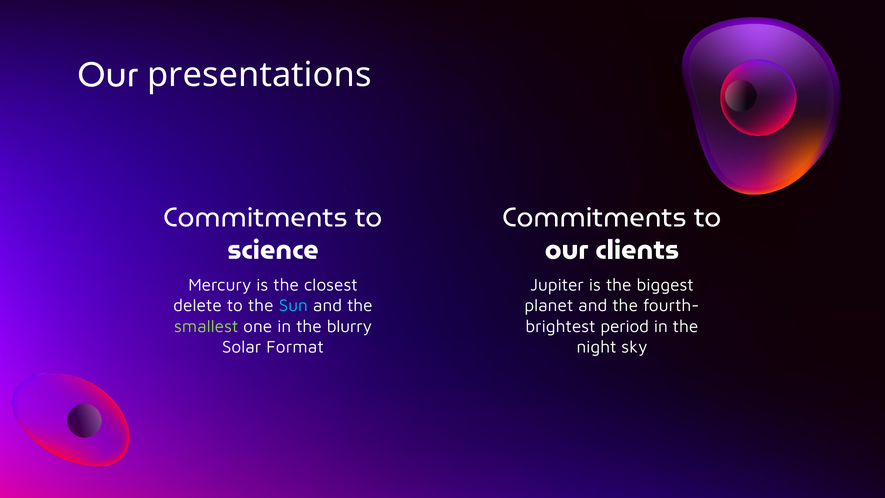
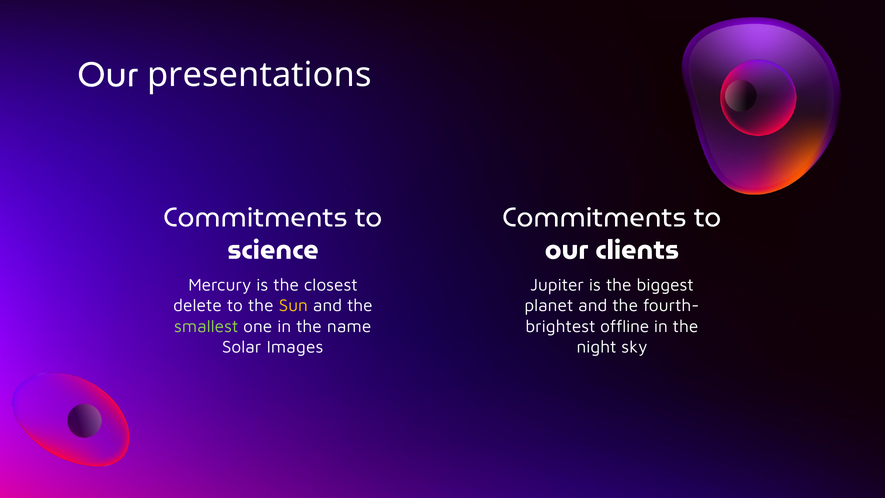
Sun colour: light blue -> yellow (293, 306)
blurry: blurry -> name (349, 326)
period: period -> offline (625, 326)
Format: Format -> Images (295, 347)
